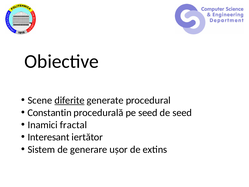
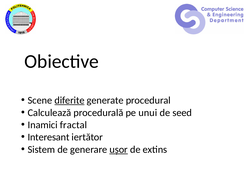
Constantin: Constantin -> Calculează (49, 112)
pe seed: seed -> unui (148, 112)
ușor underline: none -> present (119, 149)
